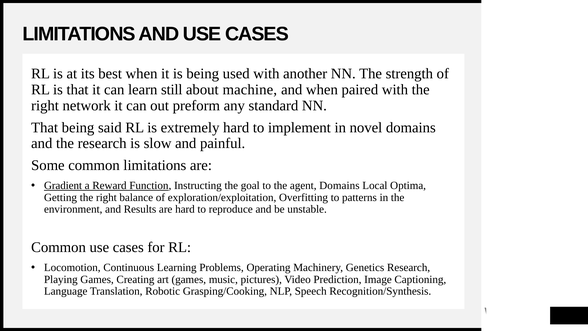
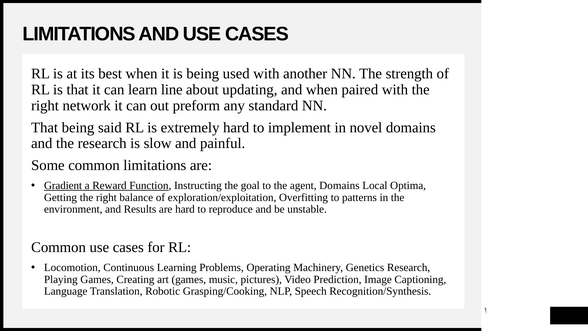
still: still -> line (172, 90)
machine: machine -> updating (250, 90)
